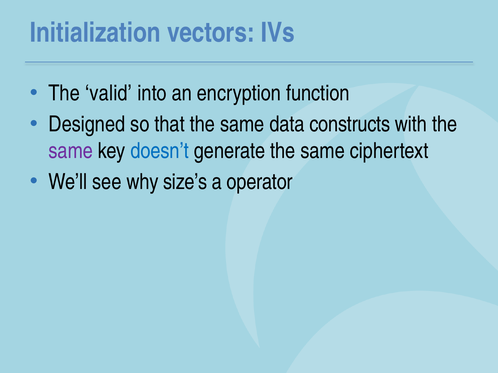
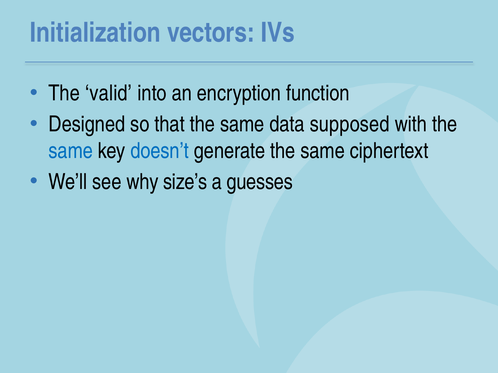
constructs: constructs -> supposed (350, 124)
same colour: purple -> blue (71, 151)
operator: operator -> guesses (260, 182)
